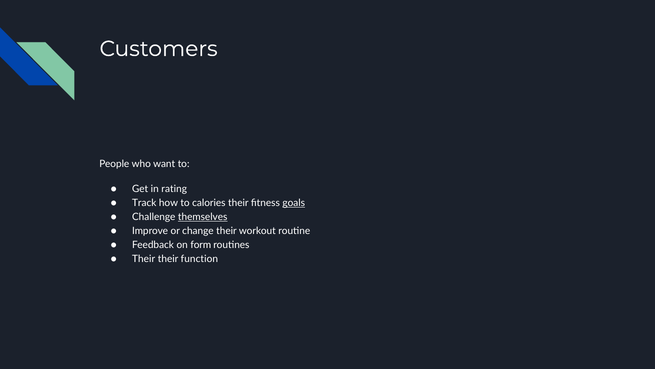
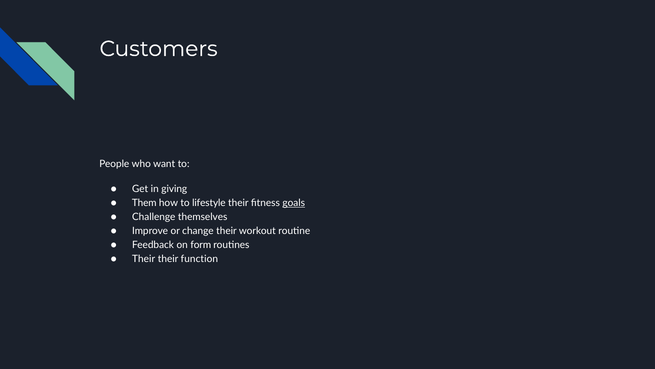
rating: rating -> giving (174, 189)
Track: Track -> Them (144, 203)
calories: calories -> lifestyle (209, 203)
themselves underline: present -> none (203, 217)
